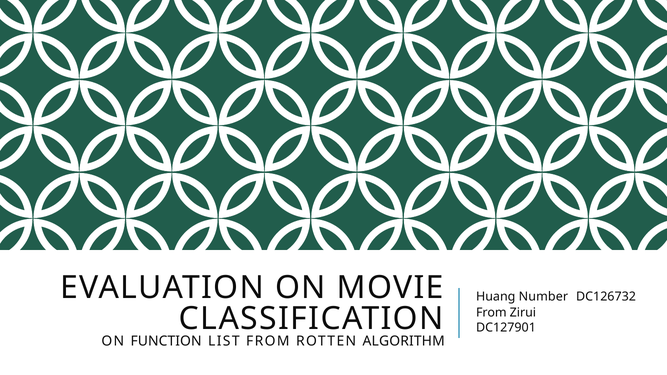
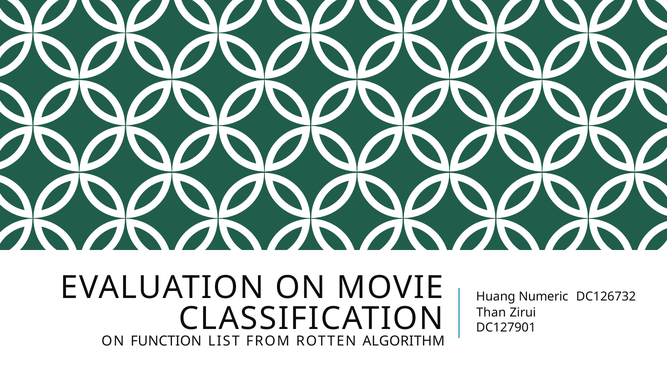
Number: Number -> Numeric (543, 297)
From: From -> Than (491, 313)
